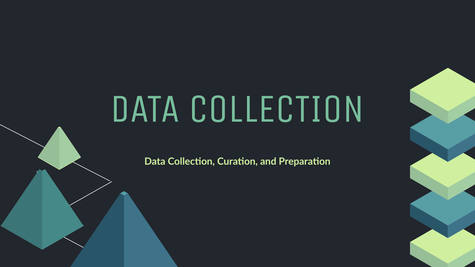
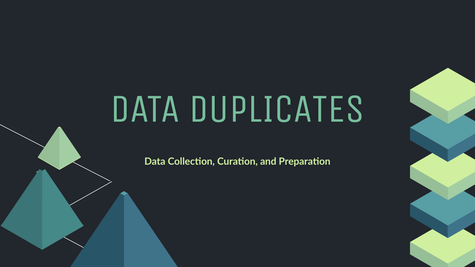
COLLECTION: COLLECTION -> DUPLICATES (277, 109)
